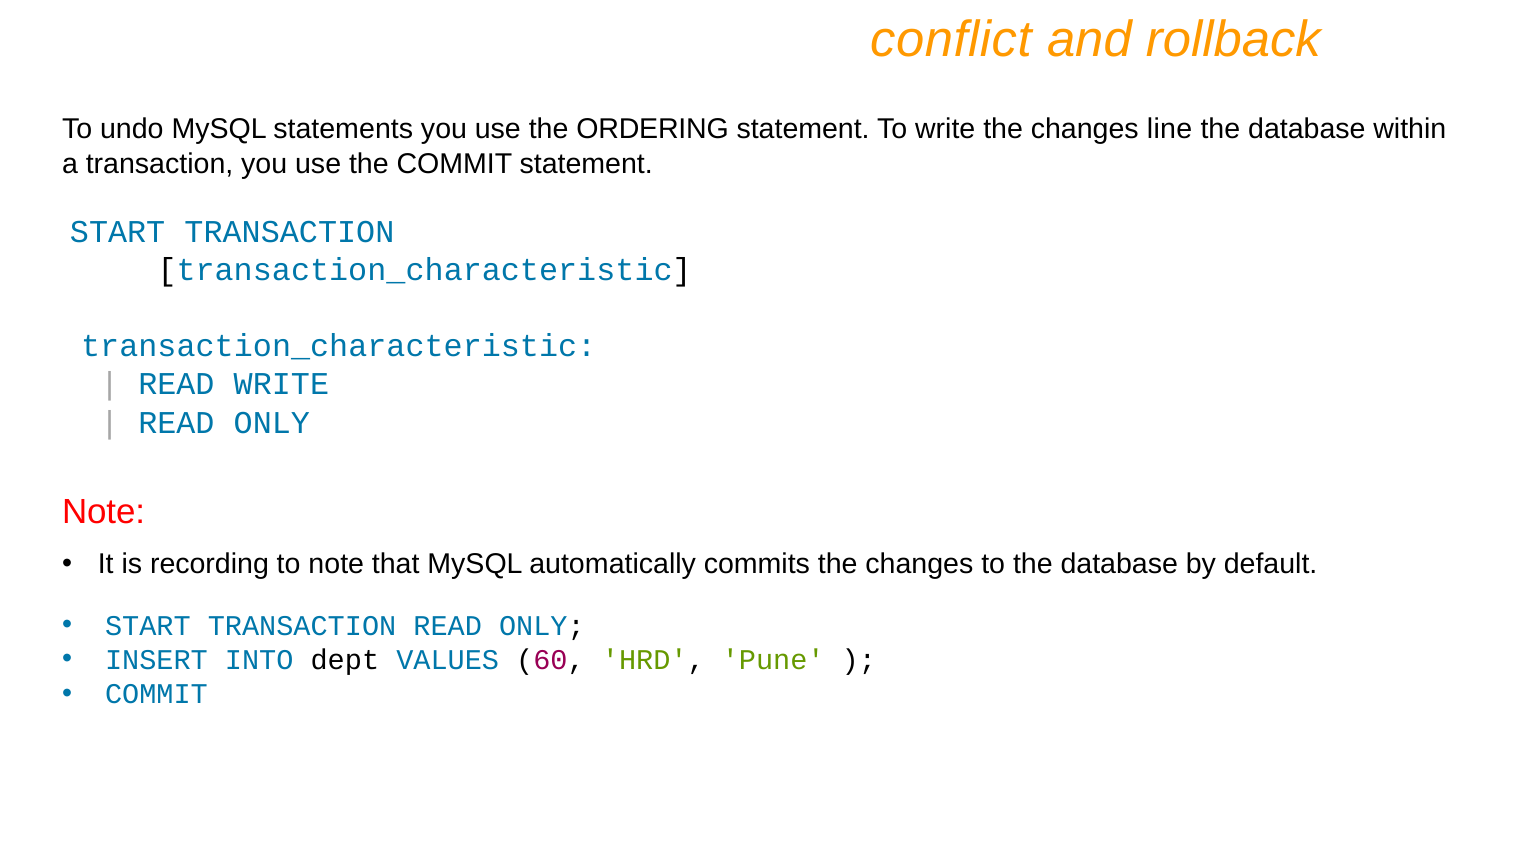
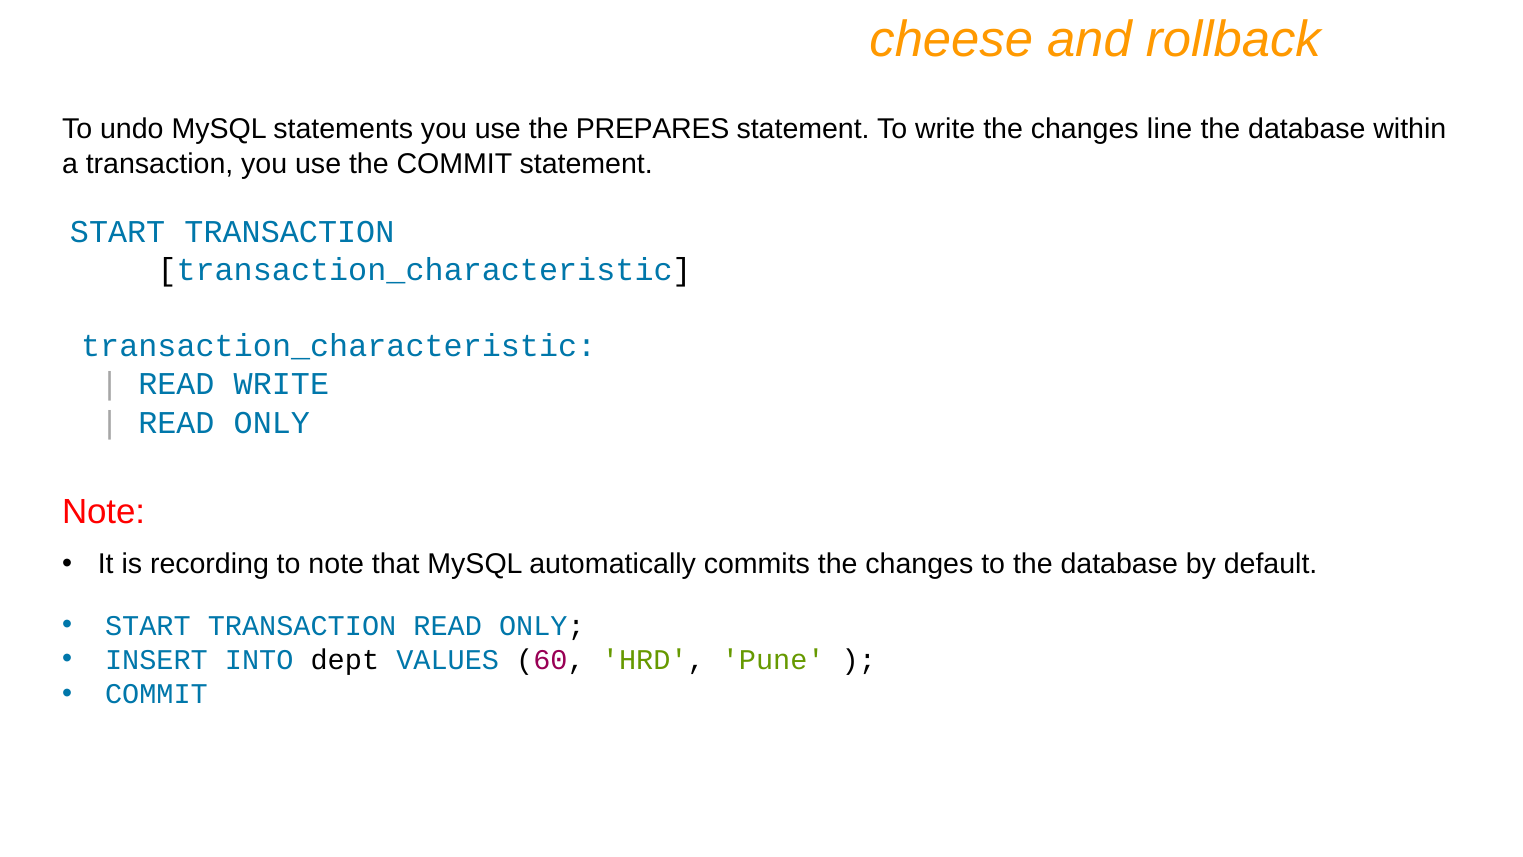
conflict: conflict -> cheese (951, 40)
ORDERING: ORDERING -> PREPARES (653, 129)
